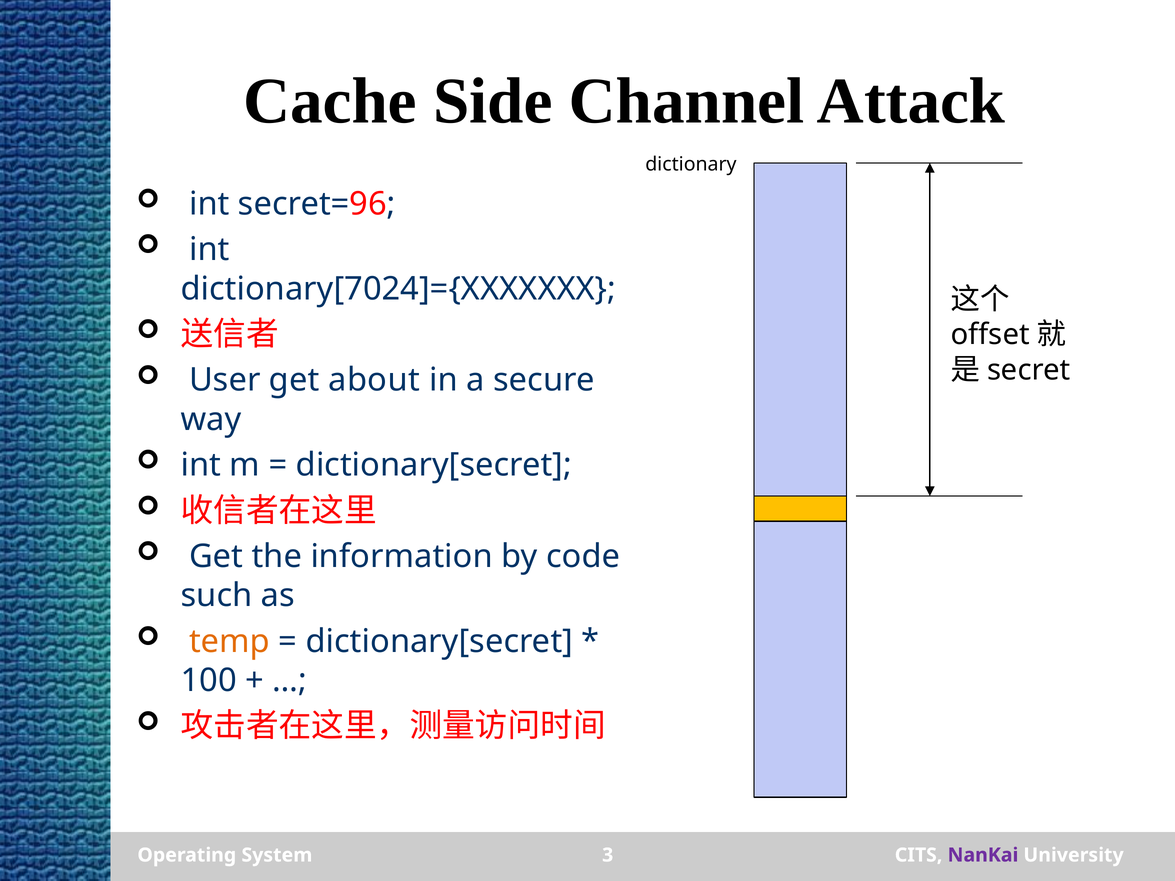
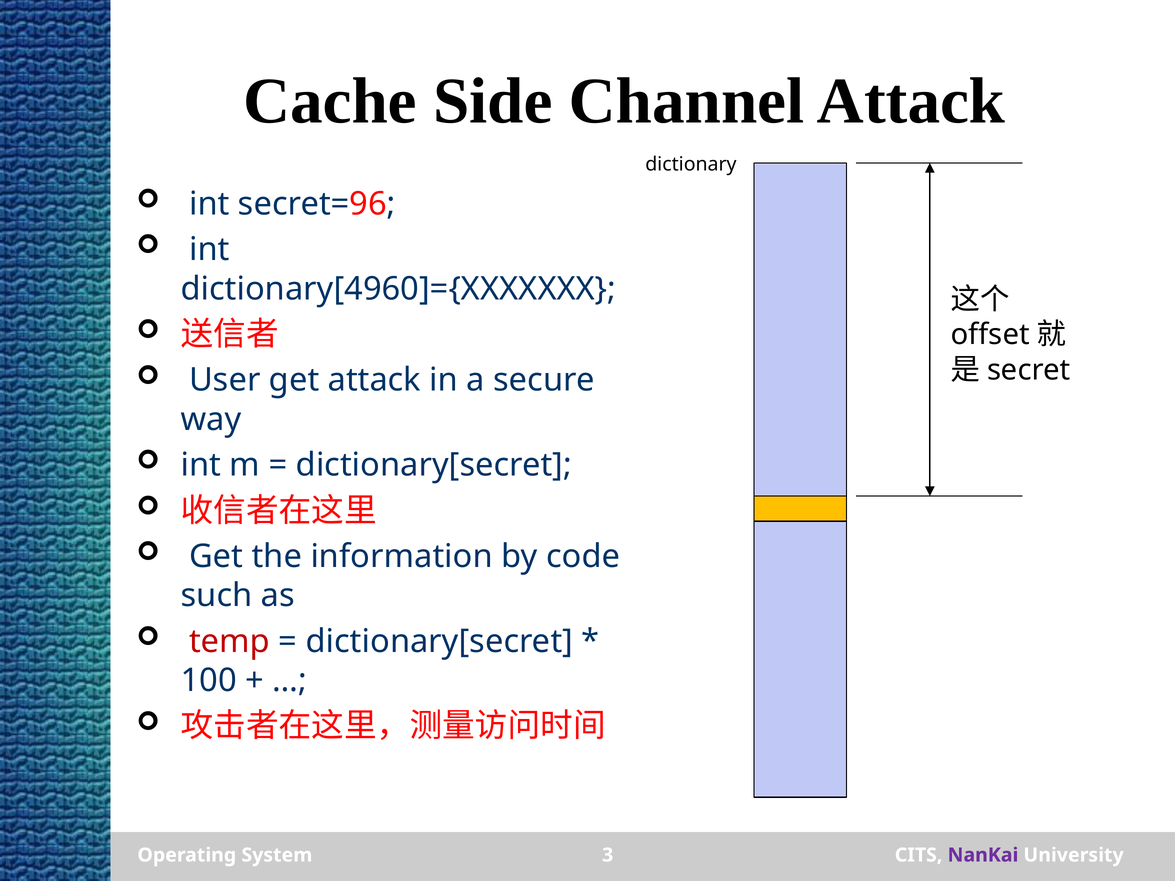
dictionary[7024]={XXXXXXX: dictionary[7024]={XXXXXXX -> dictionary[4960]={XXXXXXX (398, 289)
get about: about -> attack (374, 380)
temp colour: orange -> red (230, 641)
